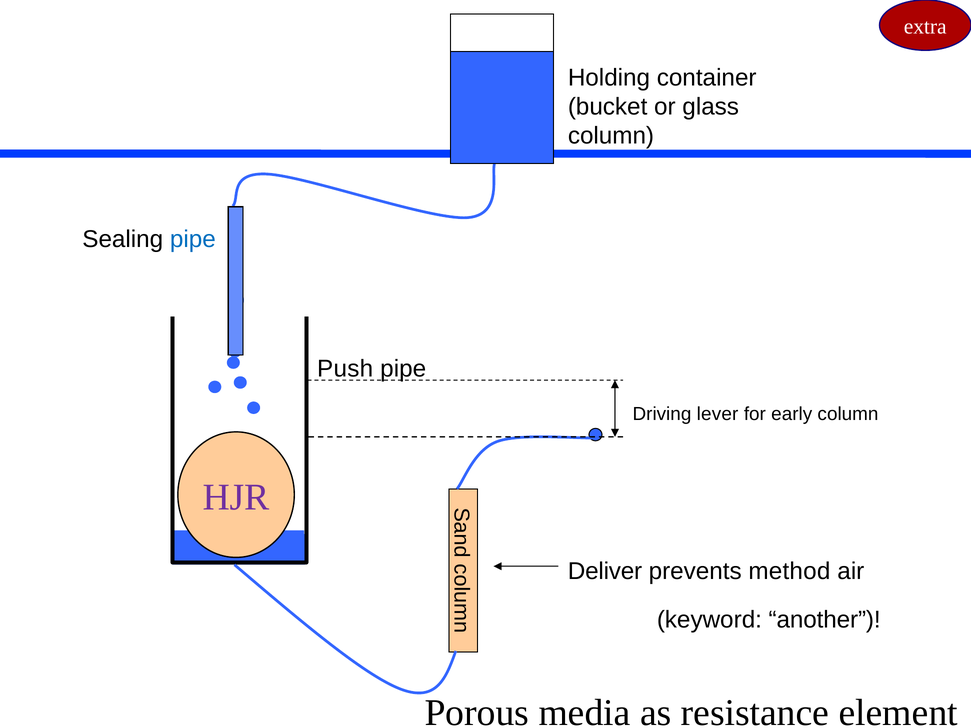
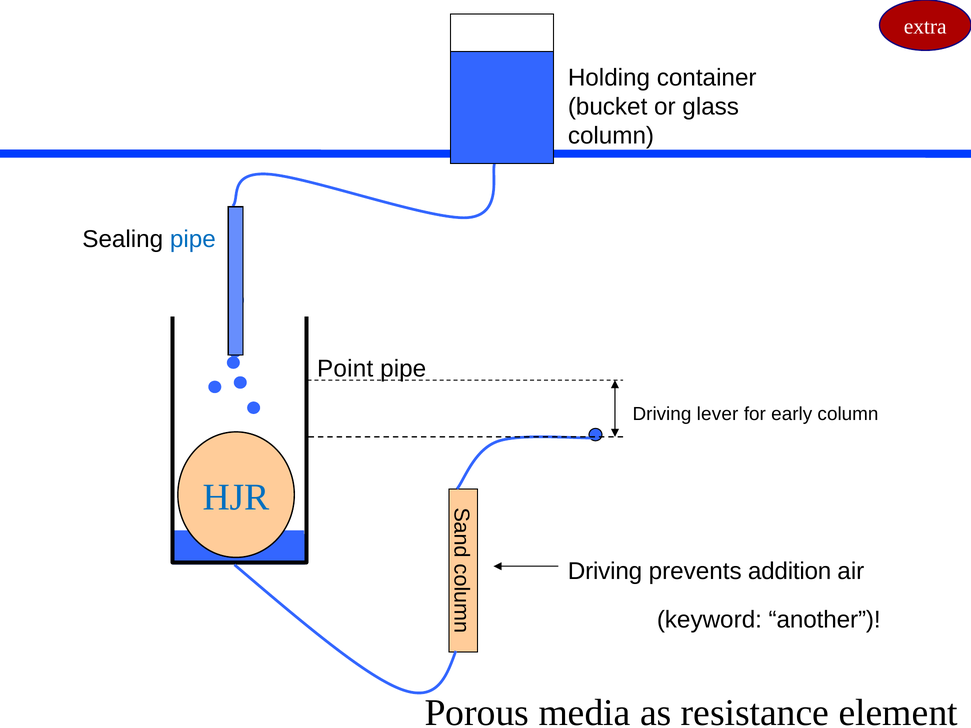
Push: Push -> Point (345, 369)
HJR colour: purple -> blue (236, 497)
Deliver: Deliver -> Driving (605, 571)
method: method -> addition (790, 571)
